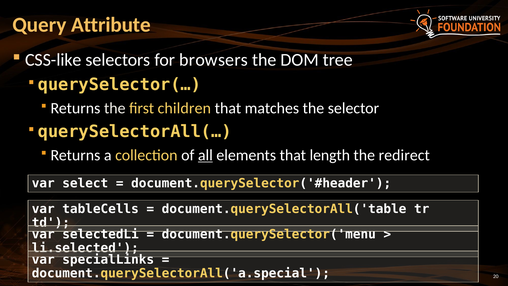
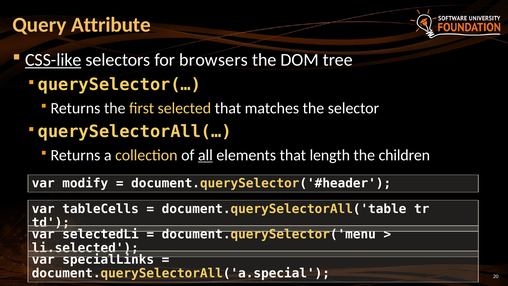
CSS-like underline: none -> present (53, 60)
children: children -> selected (184, 108)
redirect: redirect -> children (404, 155)
select: select -> modify (85, 183)
